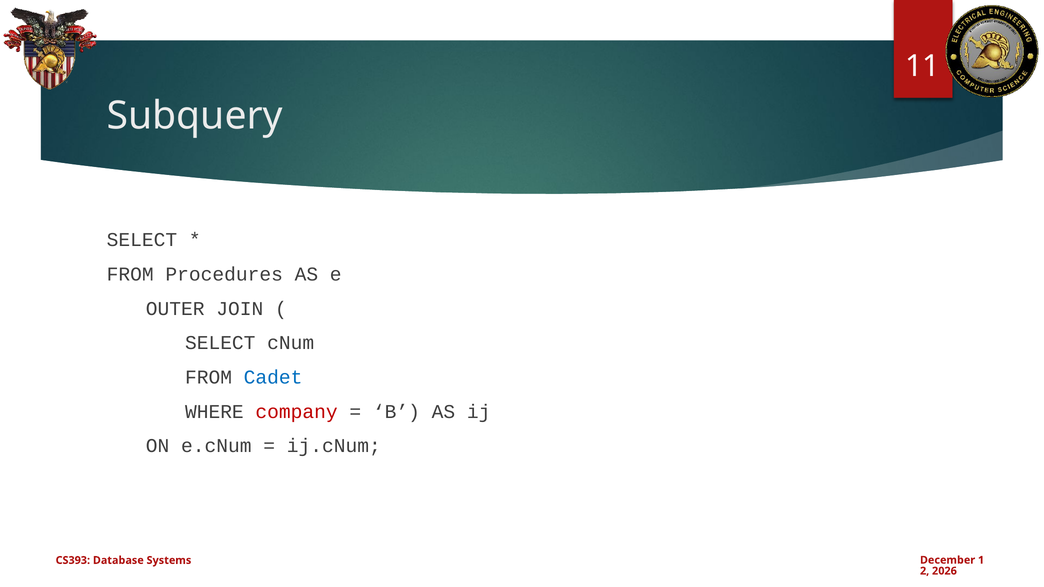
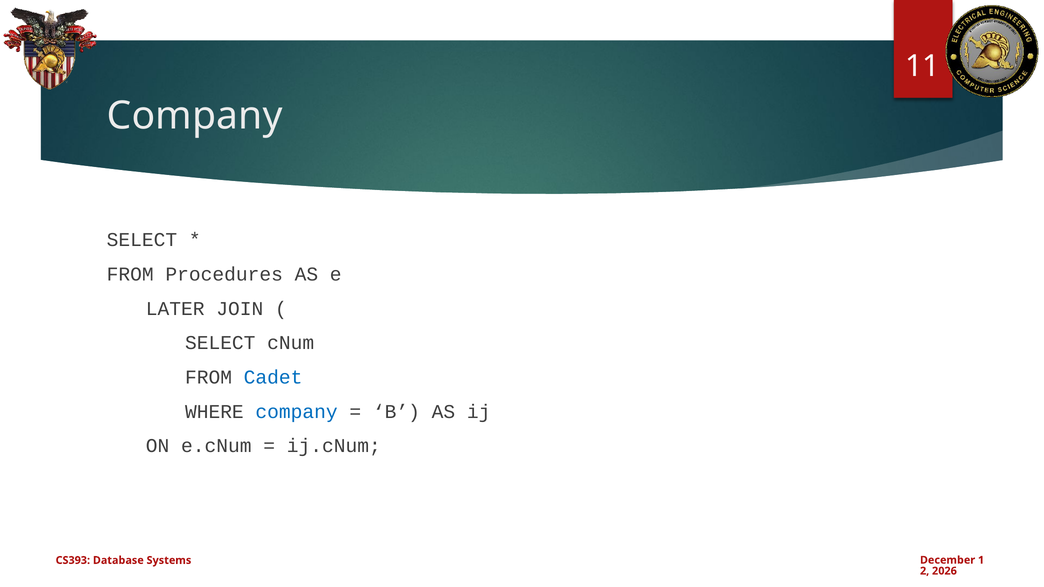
Subquery: Subquery -> Company (195, 116)
OUTER: OUTER -> LATER (175, 309)
company colour: red -> blue (297, 412)
